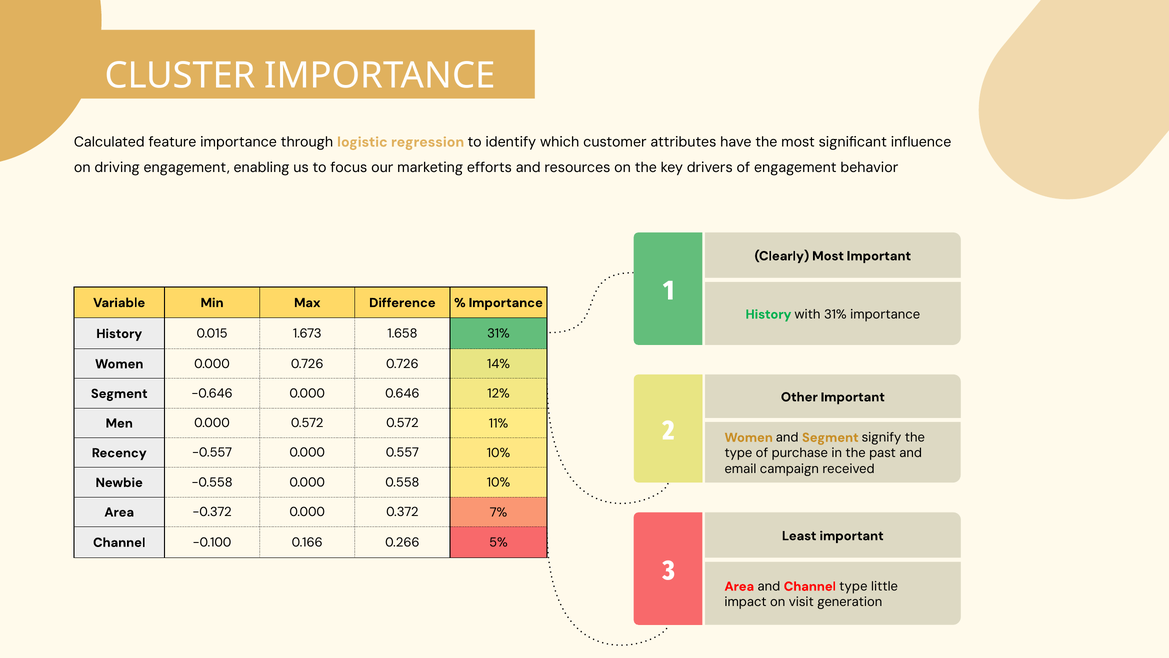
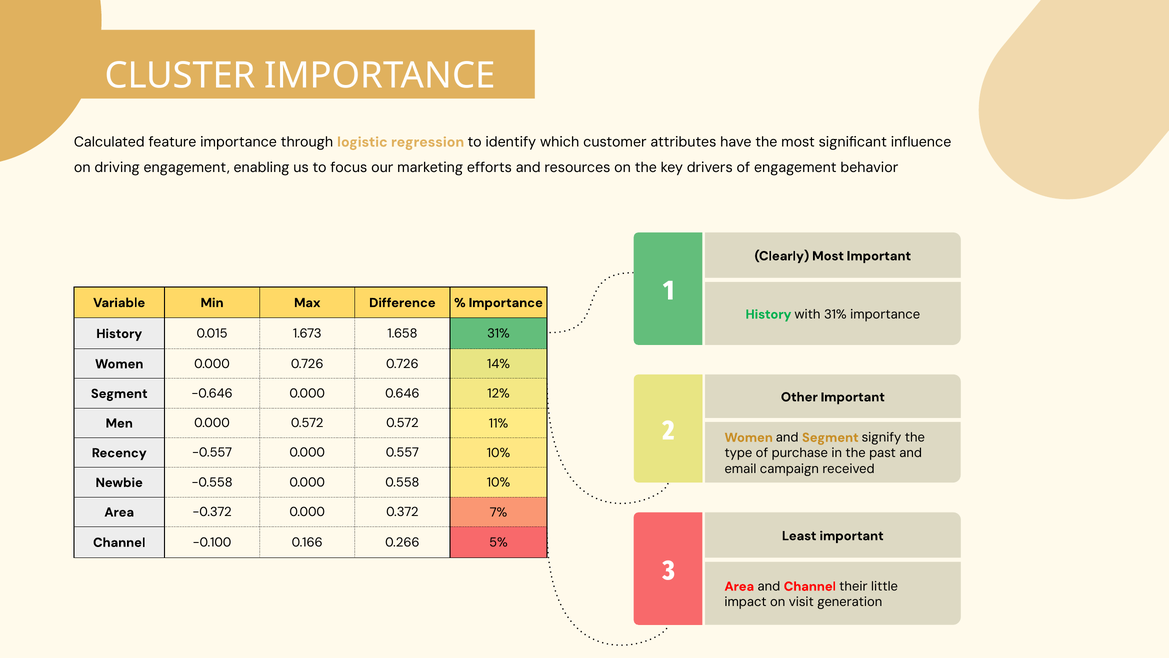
Channel type: type -> their (853, 586)
